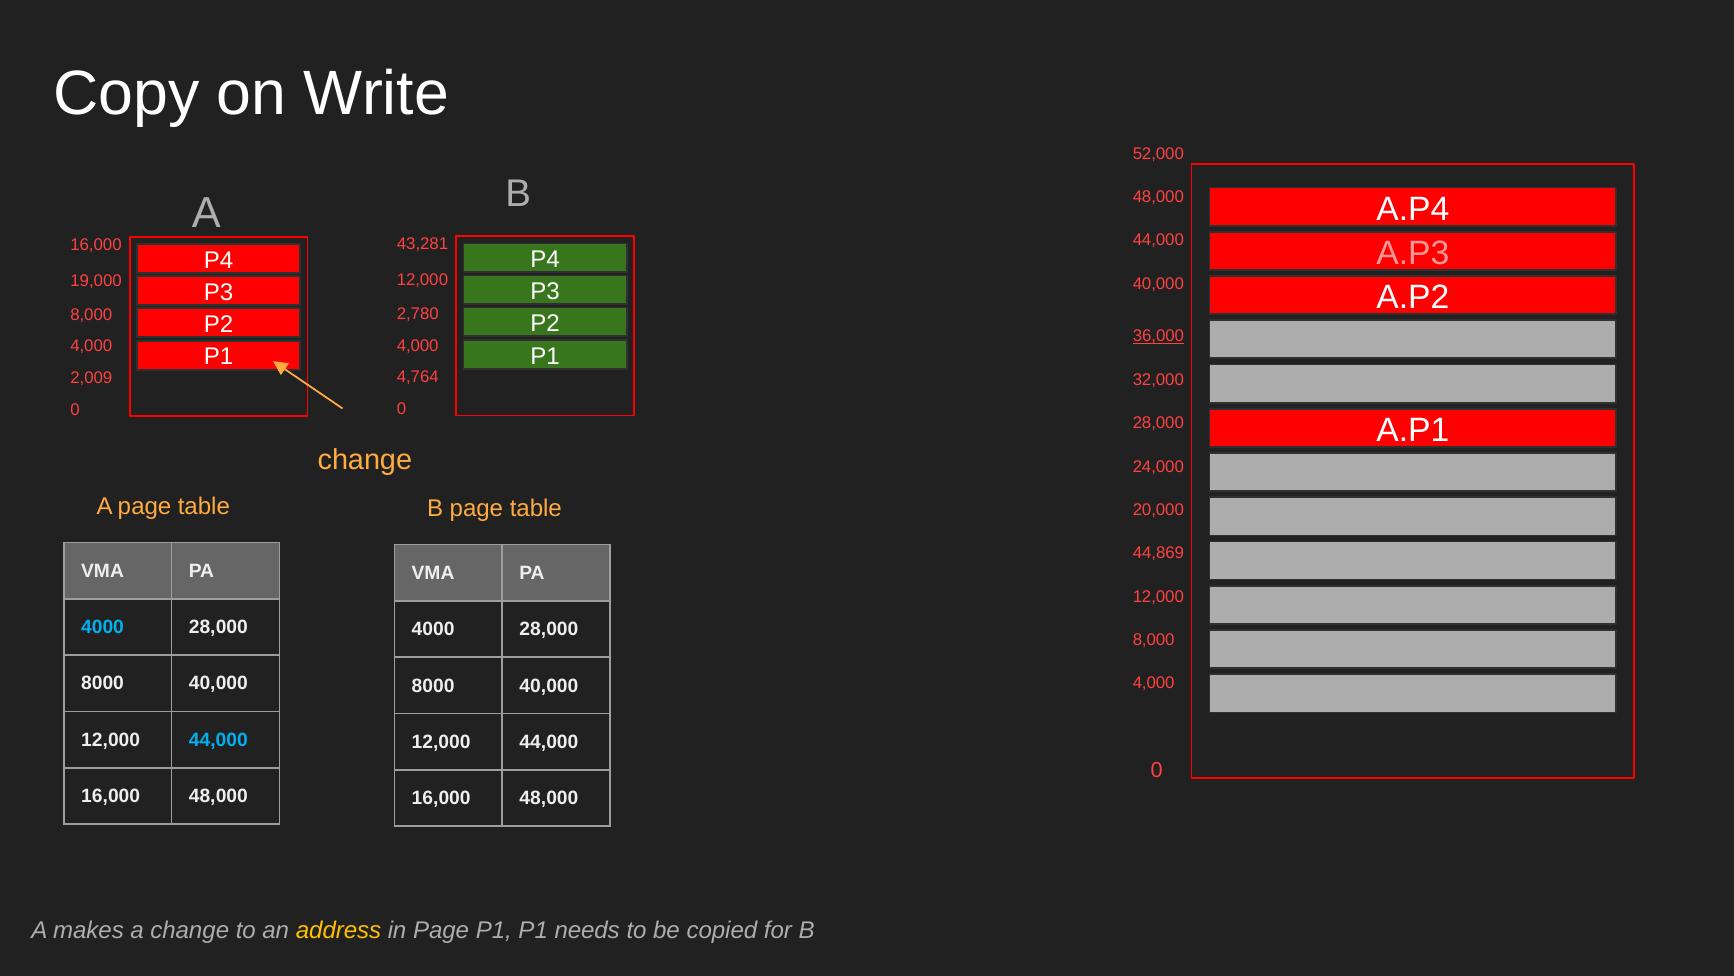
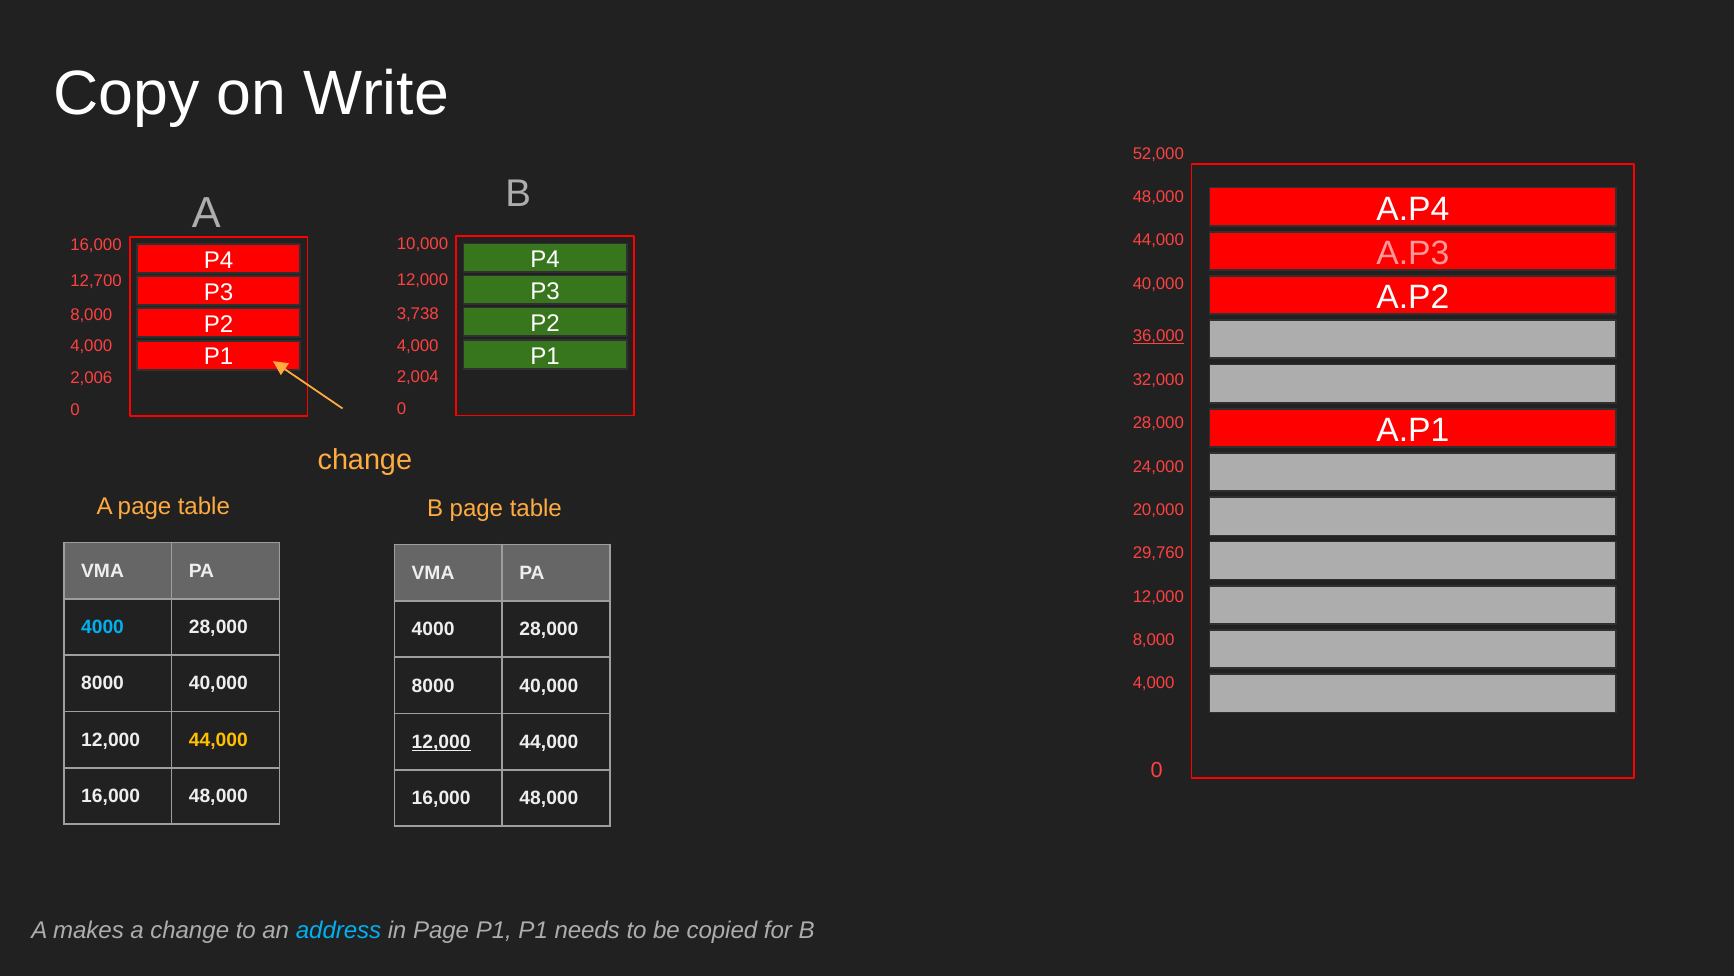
43,281: 43,281 -> 10,000 (423, 244)
19,000: 19,000 -> 12,700 (96, 280)
2,780: 2,780 -> 3,738 (418, 314)
4,764: 4,764 -> 2,004 (418, 377)
2,009: 2,009 -> 2,006 (91, 378)
44,869: 44,869 -> 29,760 (1158, 553)
44,000 colour: light blue -> yellow (218, 740)
12,000 underline: none -> present (441, 742)
address colour: yellow -> light blue (339, 930)
